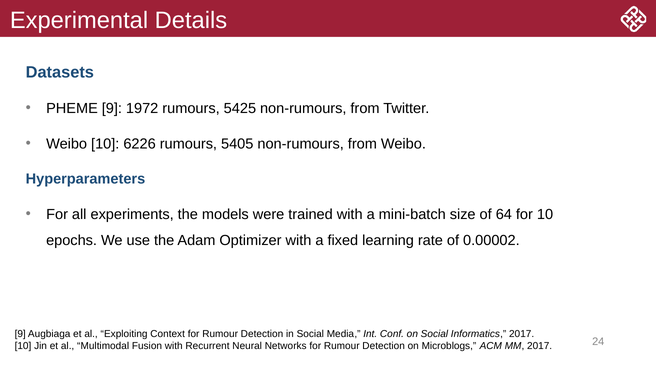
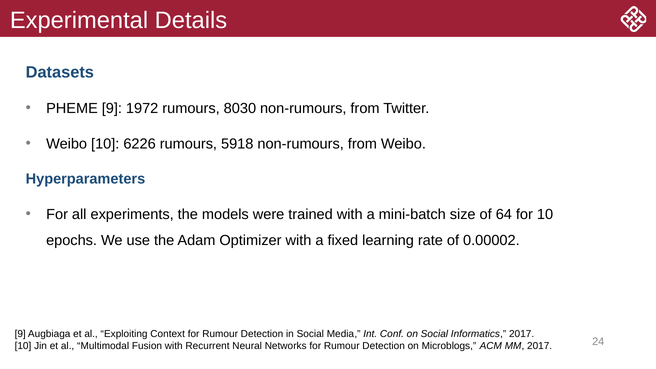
5425: 5425 -> 8030 (240, 108)
5405: 5405 -> 5918 (237, 144)
